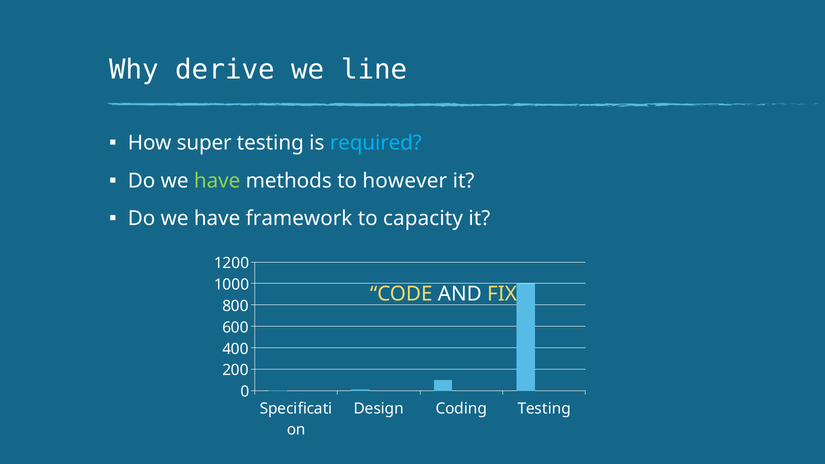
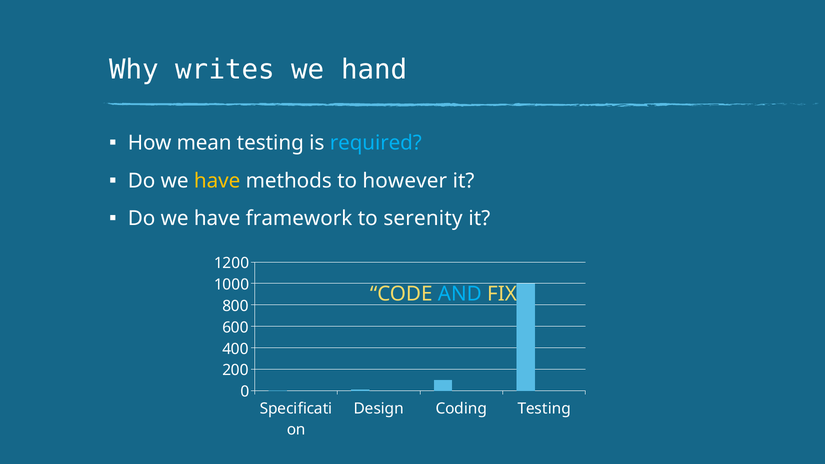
derive: derive -> writes (225, 70)
line: line -> hand (374, 70)
super: super -> mean (204, 143)
have colour: light green -> yellow (217, 181)
capacity: capacity -> serenity (423, 219)
AND colour: white -> light blue (460, 294)
